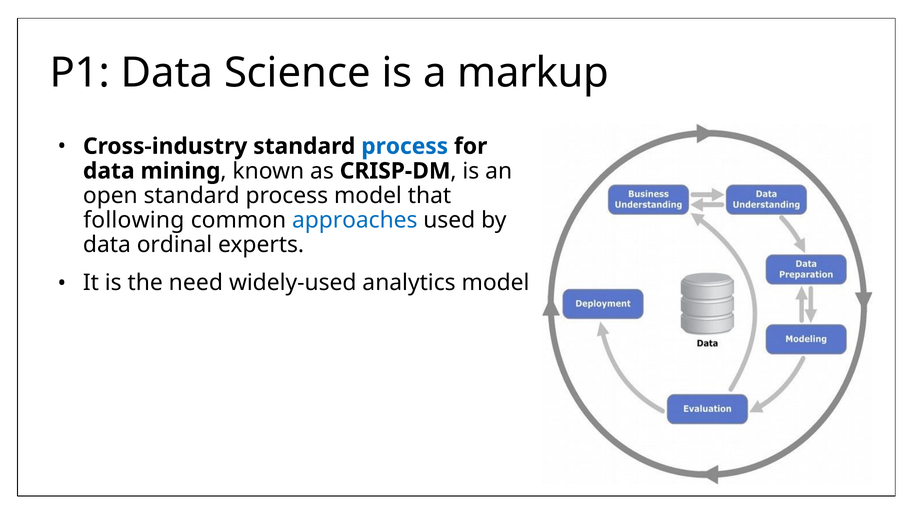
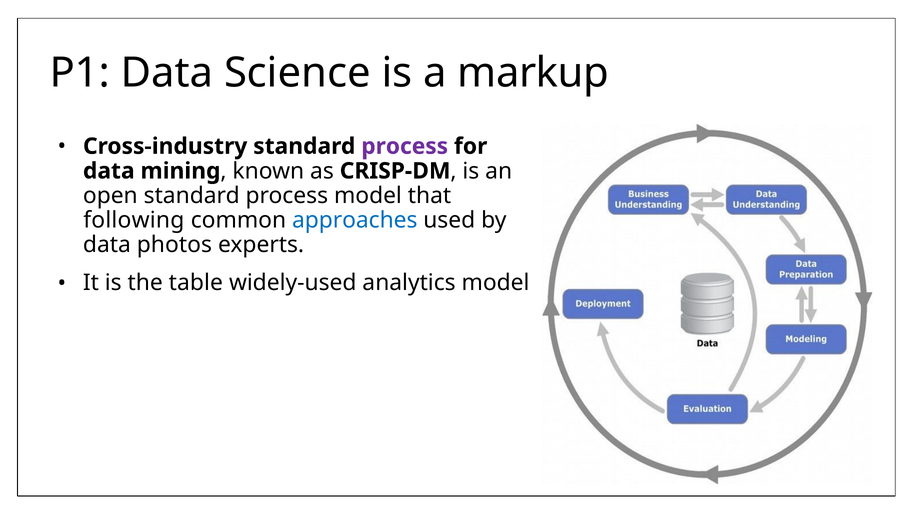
process colour: blue -> purple (405, 146)
ordinal: ordinal -> photos (174, 245)
need: need -> table (196, 283)
